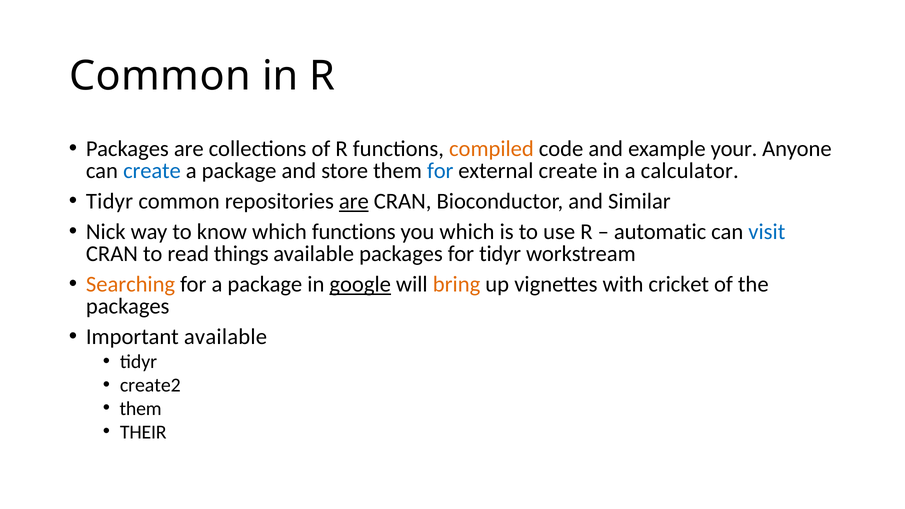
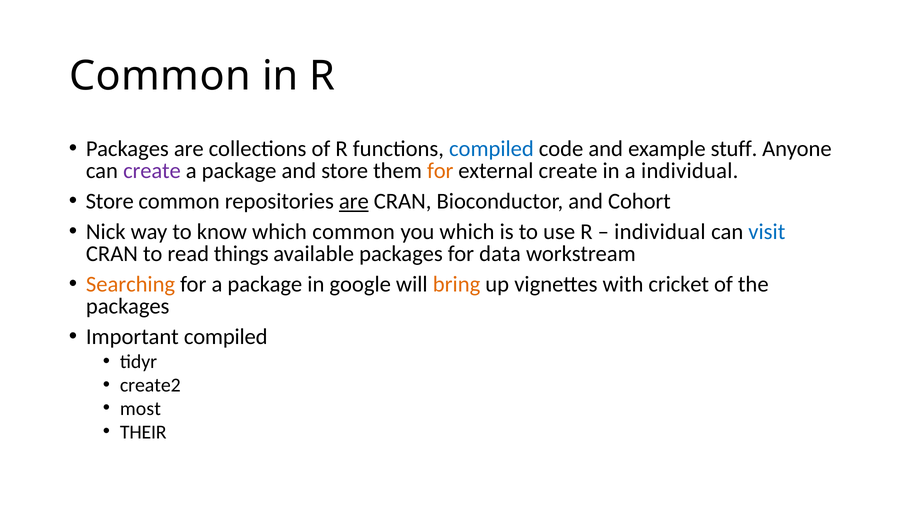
compiled colour: orange -> blue (491, 149)
your: your -> stuff (734, 149)
create colour: blue -> purple (152, 171)
for colour: blue -> orange (440, 171)
a calculator: calculator -> individual (690, 171)
Tidyr: Tidyr -> Store (110, 201)
Similar: Similar -> Cohort (639, 201)
which functions: functions -> common (354, 232)
automatic: automatic -> individual (660, 232)
for tidyr: tidyr -> data (500, 254)
google underline: present -> none (360, 284)
Important available: available -> compiled (226, 337)
them: them -> most (140, 409)
